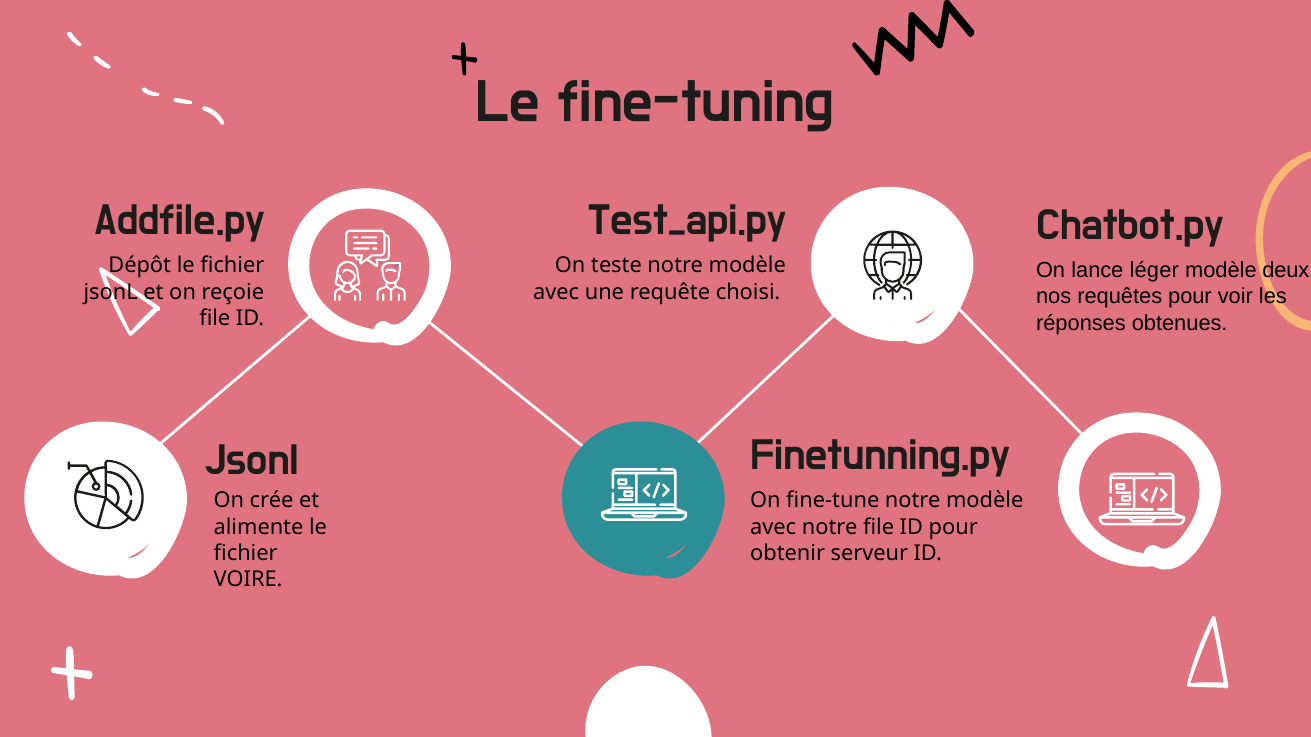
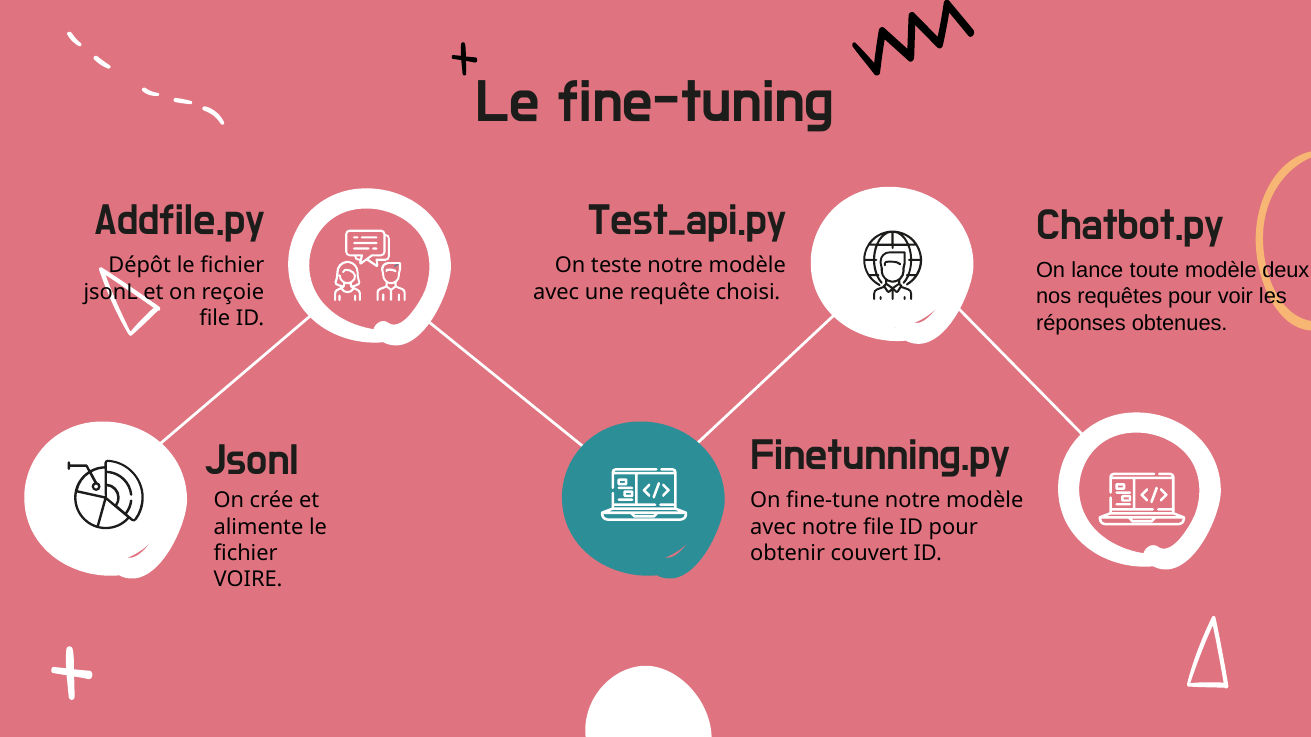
léger: léger -> toute (1154, 271)
serveur: serveur -> couvert (869, 553)
